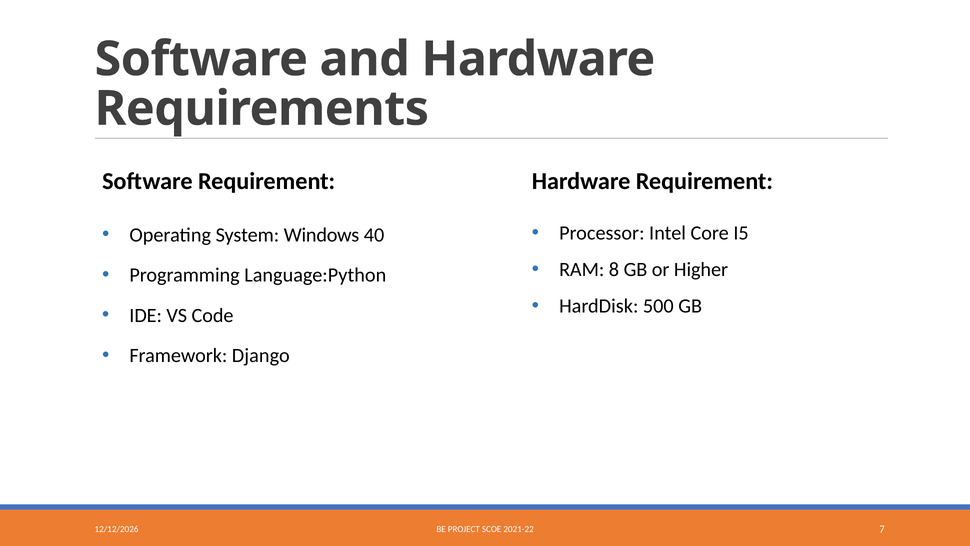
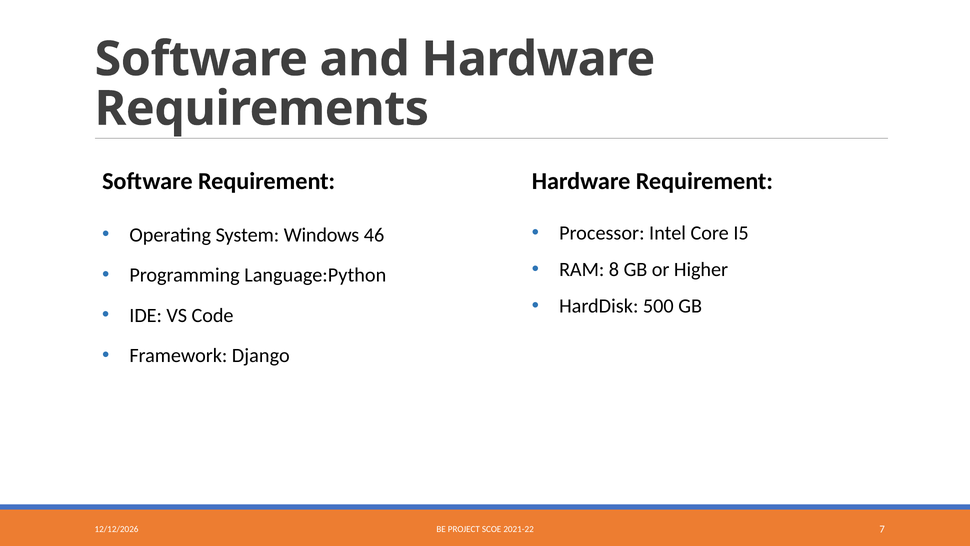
40: 40 -> 46 (374, 235)
